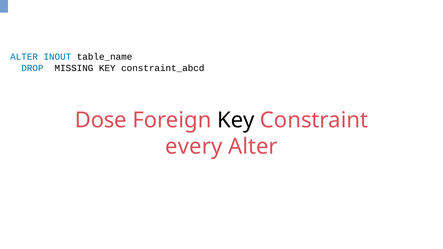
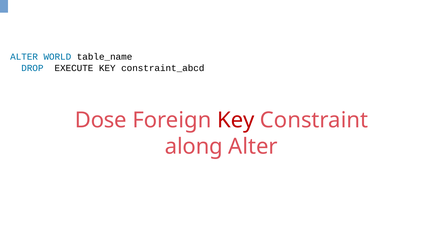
INOUT: INOUT -> WORLD (57, 57)
MISSING: MISSING -> EXECUTE (74, 68)
Key colour: black -> red (236, 120)
every: every -> along (194, 147)
